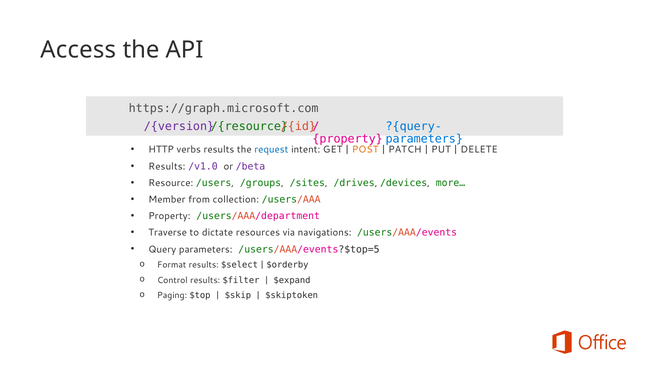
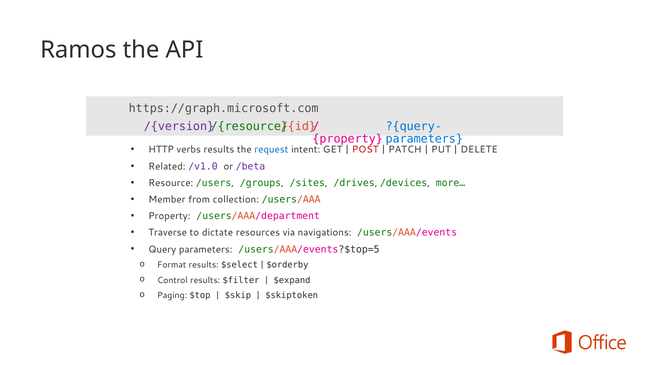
Access: Access -> Ramos (78, 50)
POST colour: orange -> red (365, 150)
Results: Results -> Related (167, 166)
